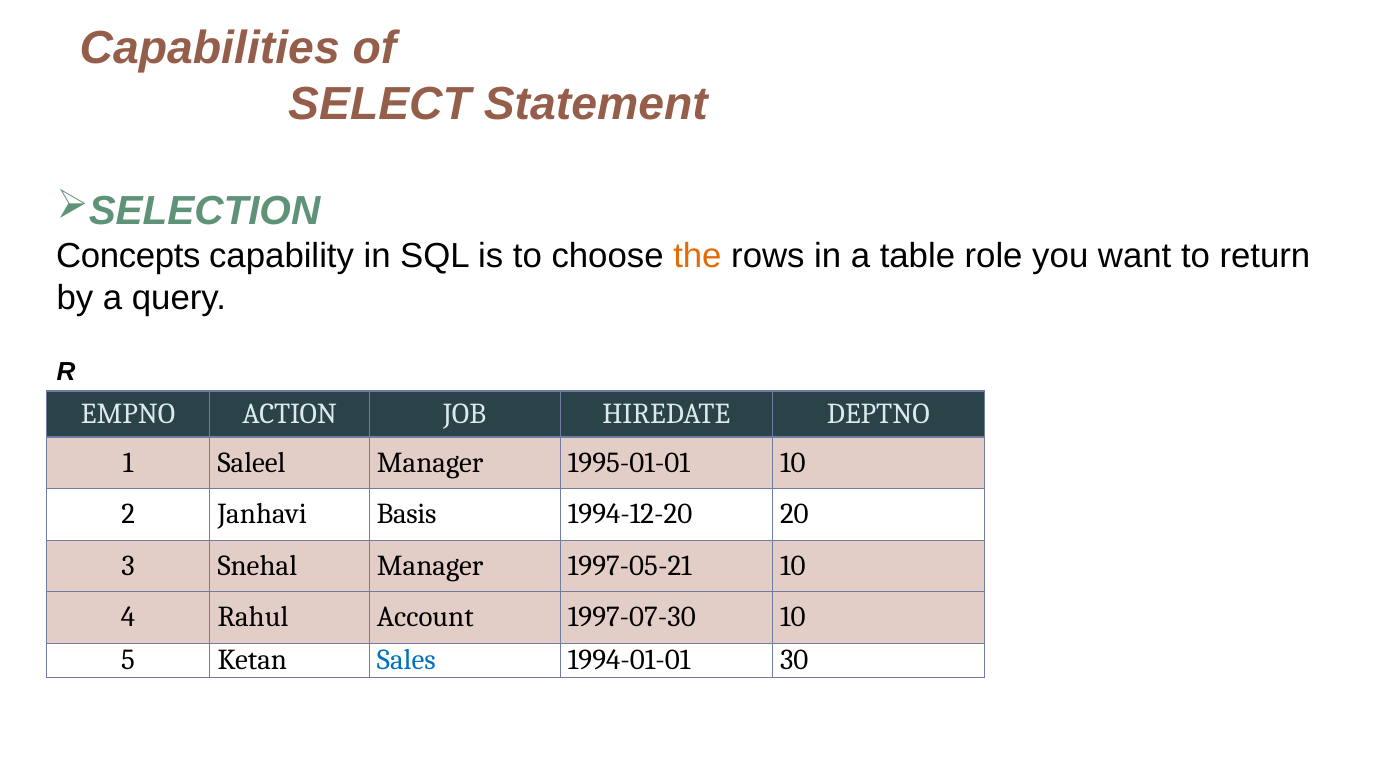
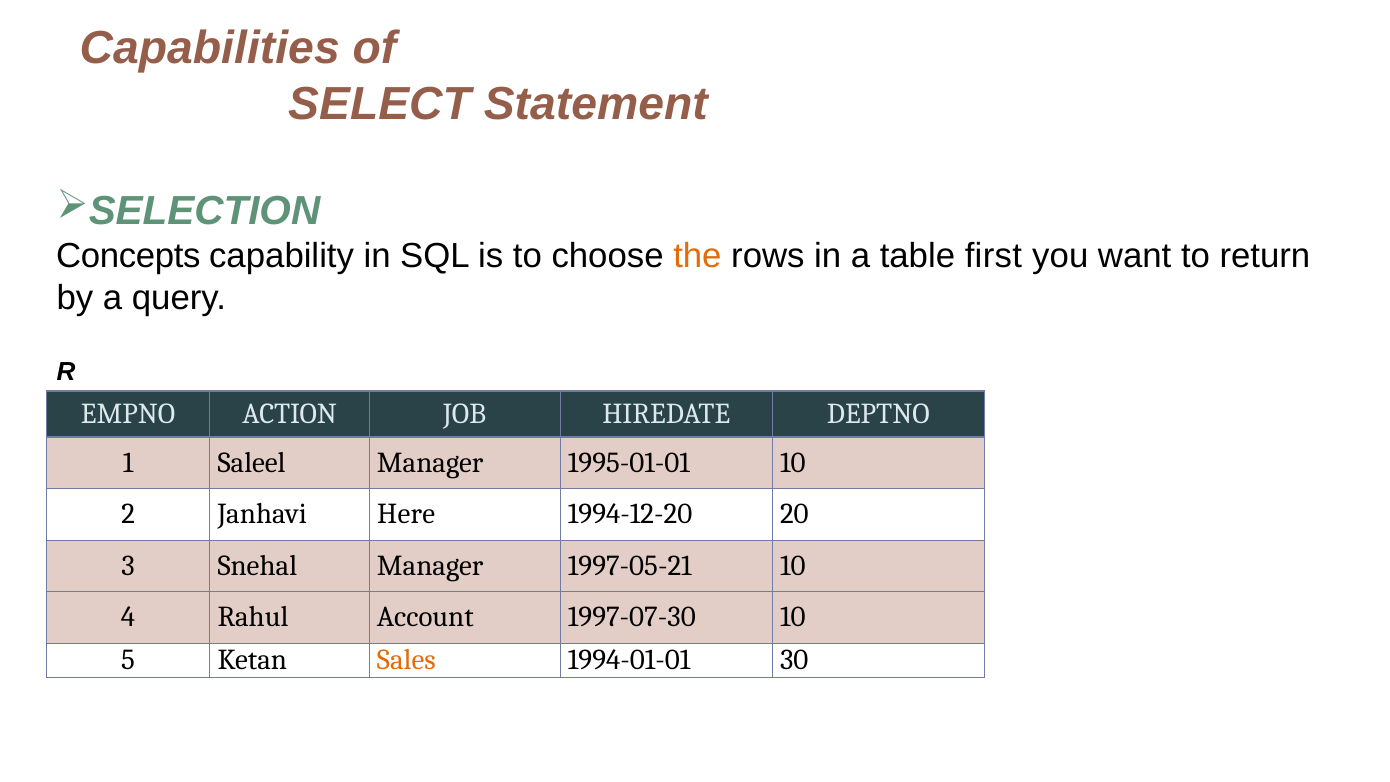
role: role -> first (993, 256)
Basis: Basis -> Here (406, 514)
Sales colour: blue -> orange (406, 660)
